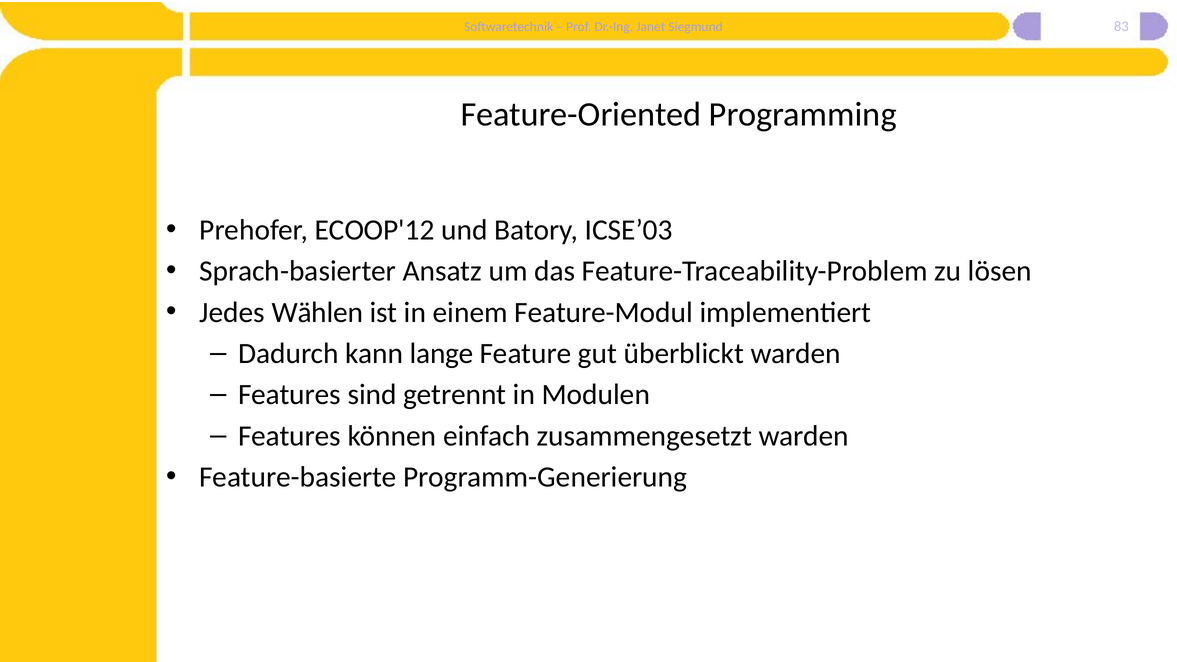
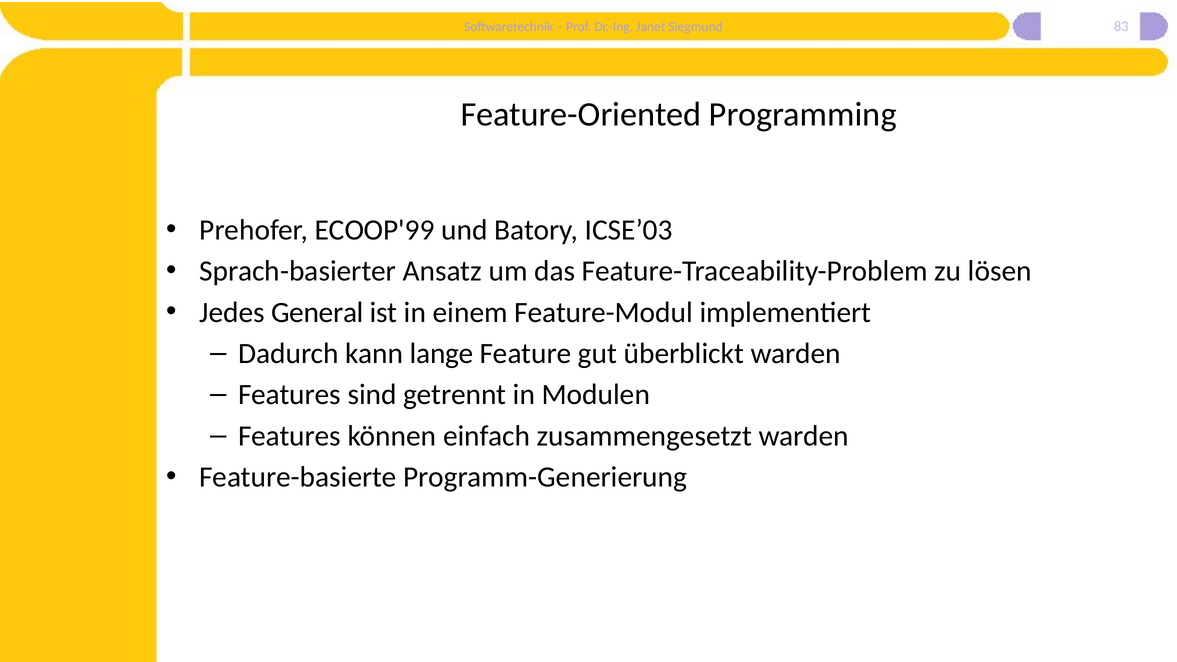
ECOOP'12: ECOOP'12 -> ECOOP'99 (375, 230)
Wählen: Wählen -> General (317, 312)
